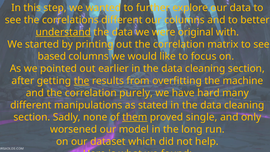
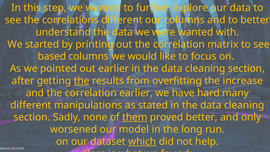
understand underline: present -> none (63, 32)
were original: original -> wanted (196, 32)
machine: machine -> increase (243, 81)
correlation purely: purely -> earlier (136, 93)
proved single: single -> better (202, 117)
which underline: none -> present (142, 141)
